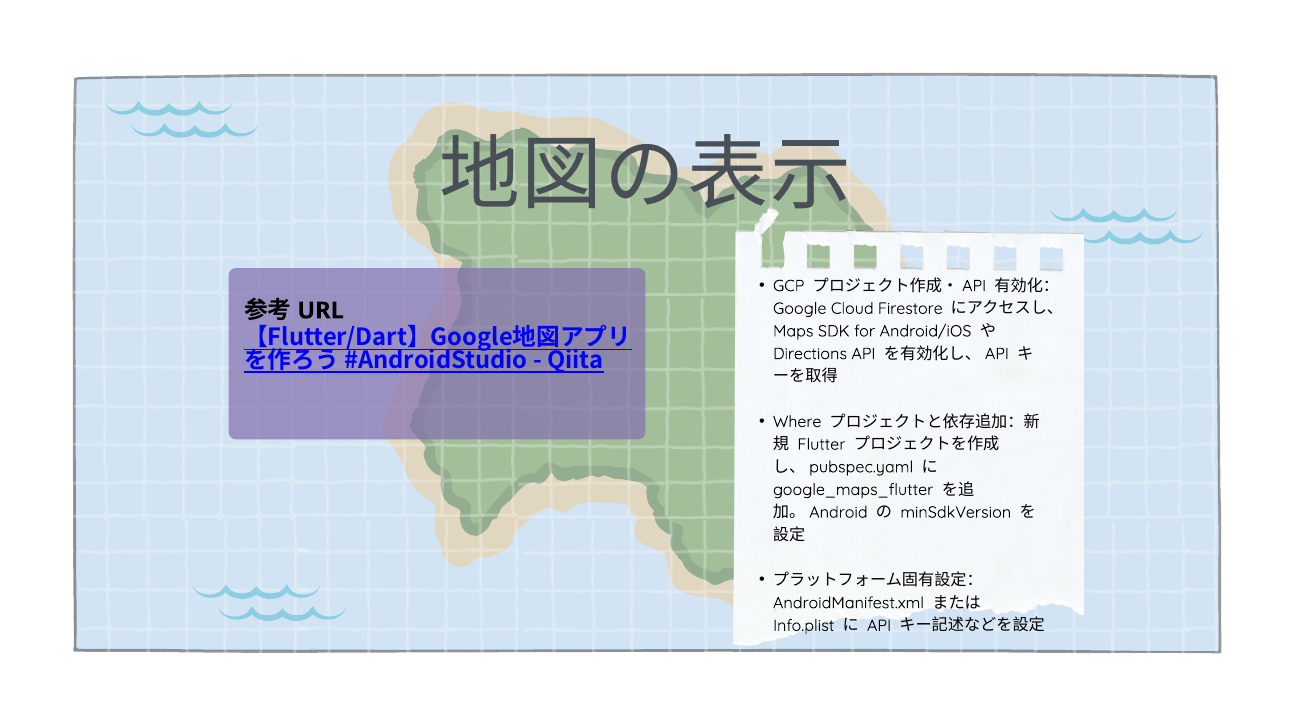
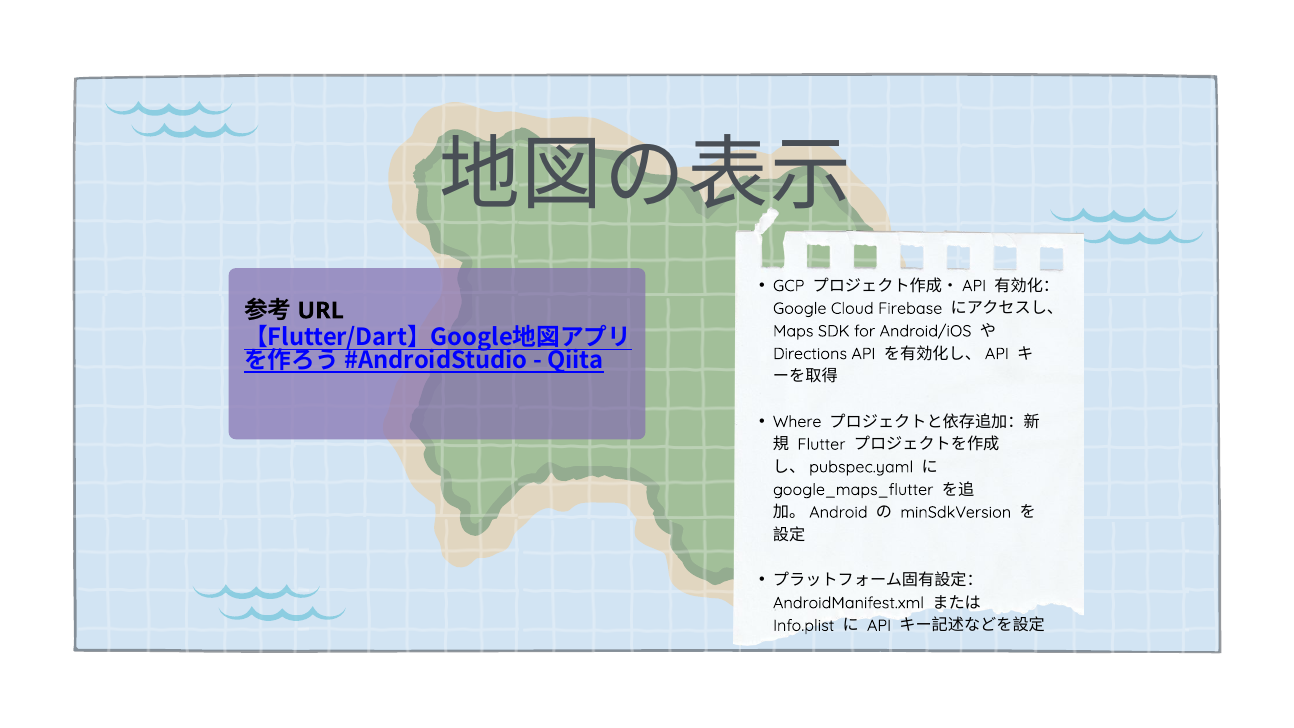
Firestore: Firestore -> Firebase (910, 308)
